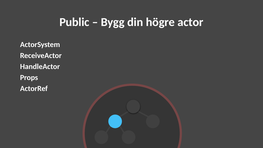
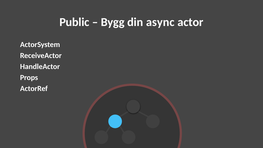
högre: högre -> async (160, 22)
